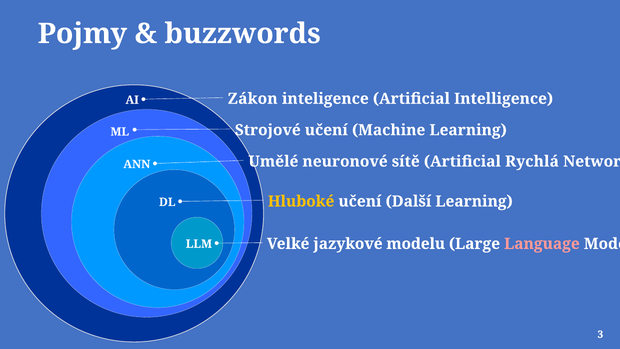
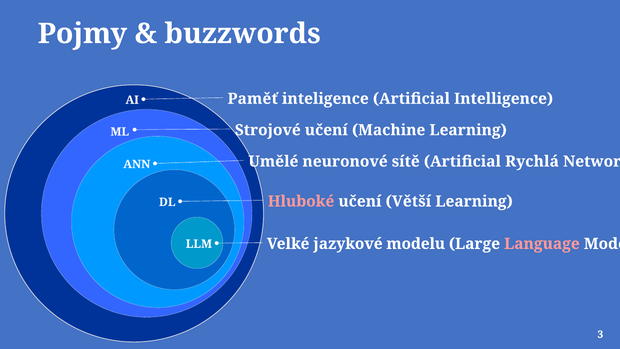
Zákon: Zákon -> Paměť (253, 99)
Hluboké colour: yellow -> pink (301, 201)
Další: Další -> Větší (408, 201)
